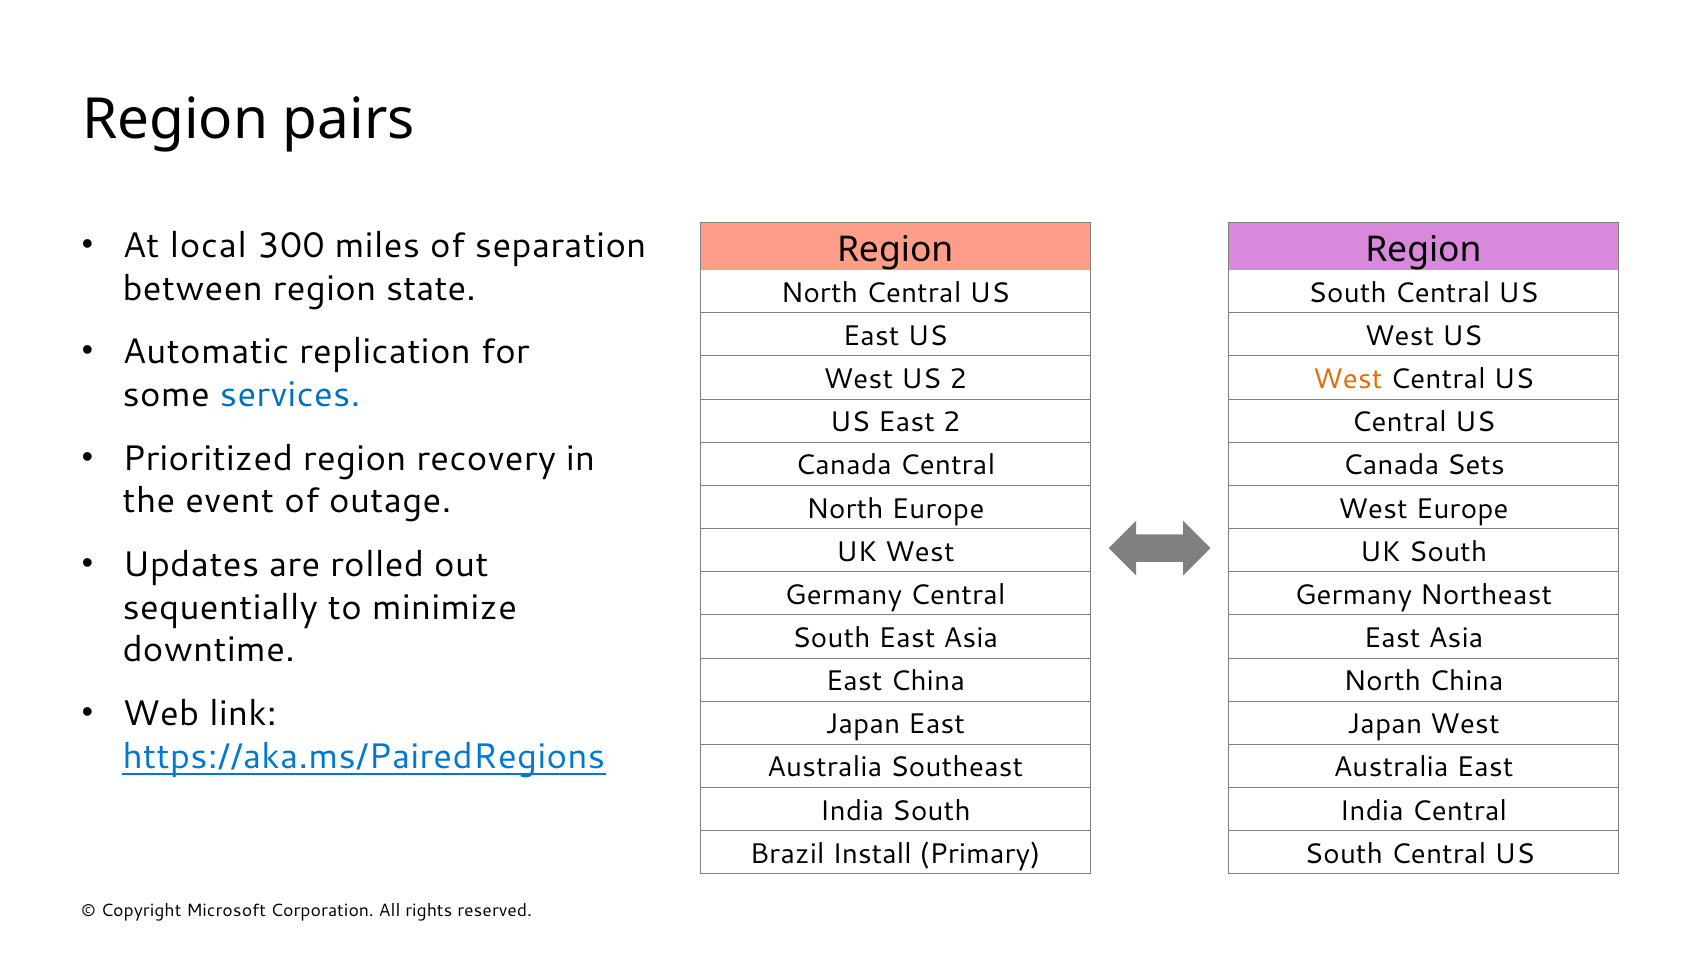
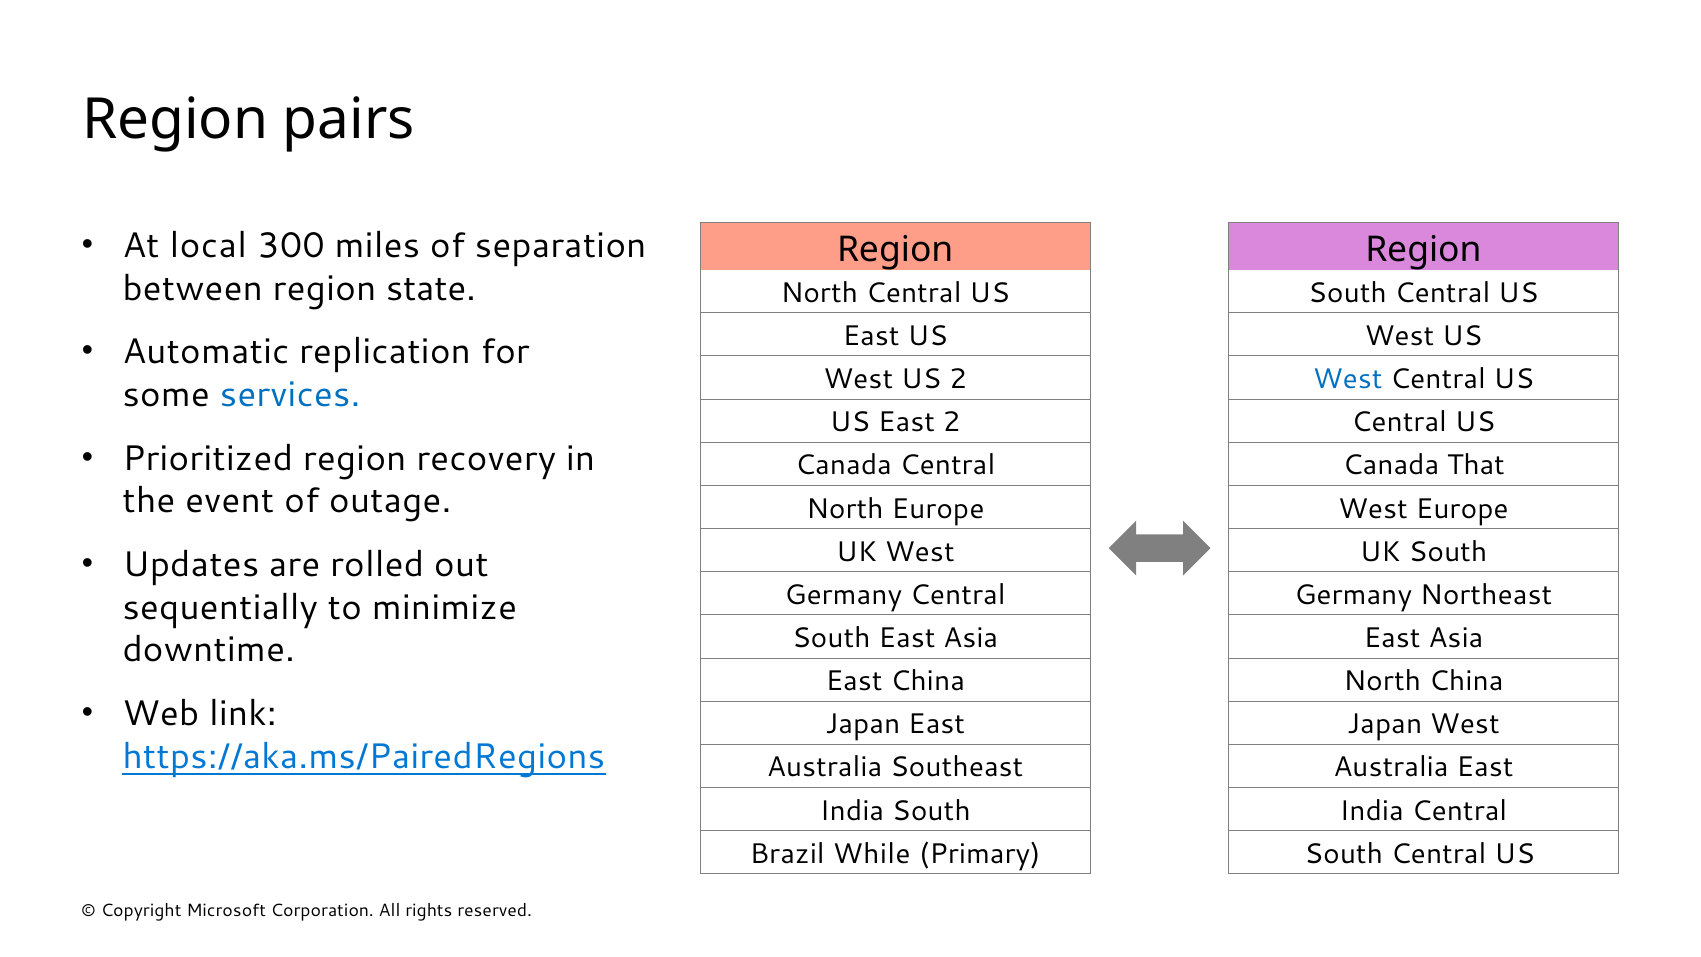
West colour: orange -> blue (1348, 379)
Sets: Sets -> That (1476, 465)
Install: Install -> While (872, 854)
